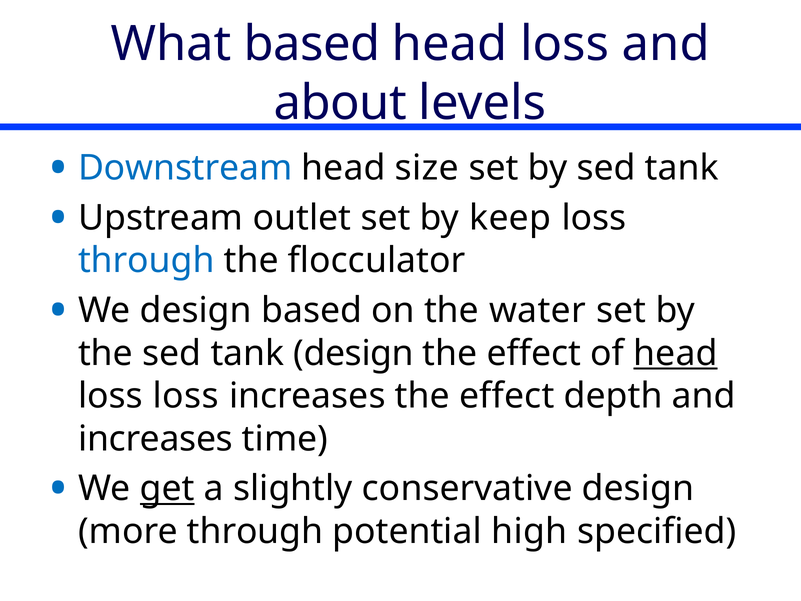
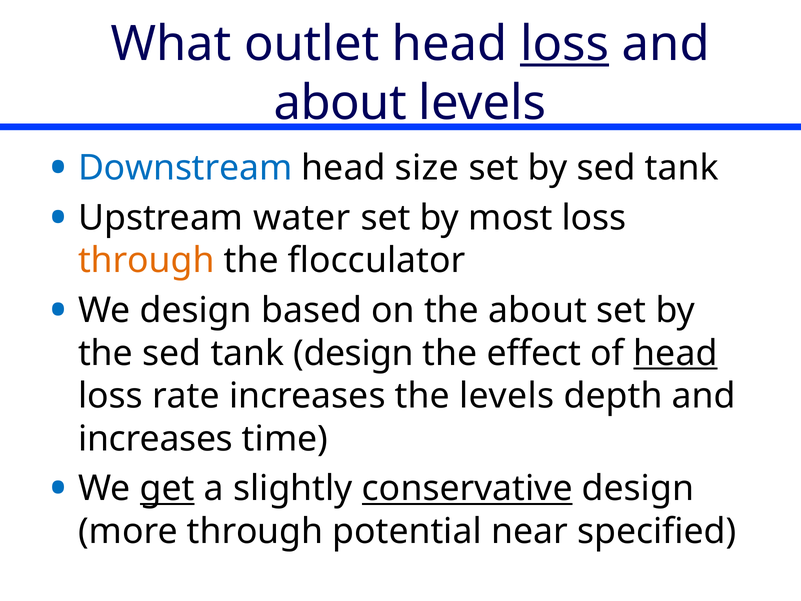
What based: based -> outlet (312, 44)
loss underline: none -> present (565, 44)
outlet: outlet -> water (302, 218)
keep: keep -> most (510, 218)
through colour: blue -> orange (146, 261)
the water: water -> about (538, 310)
loss loss: loss -> rate (186, 396)
increases the effect: effect -> levels (507, 396)
conservative underline: none -> present (467, 489)
high: high -> near (529, 531)
